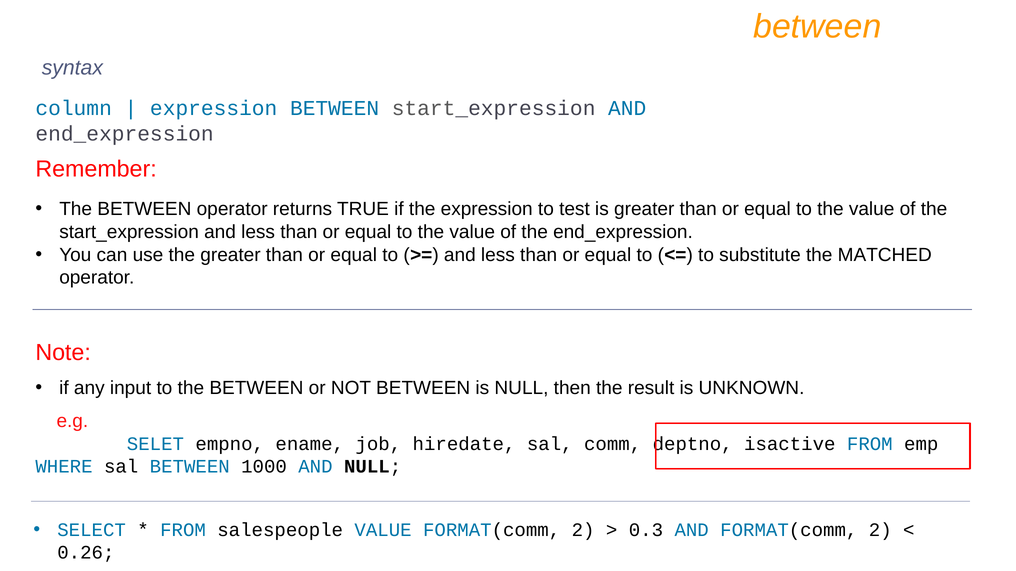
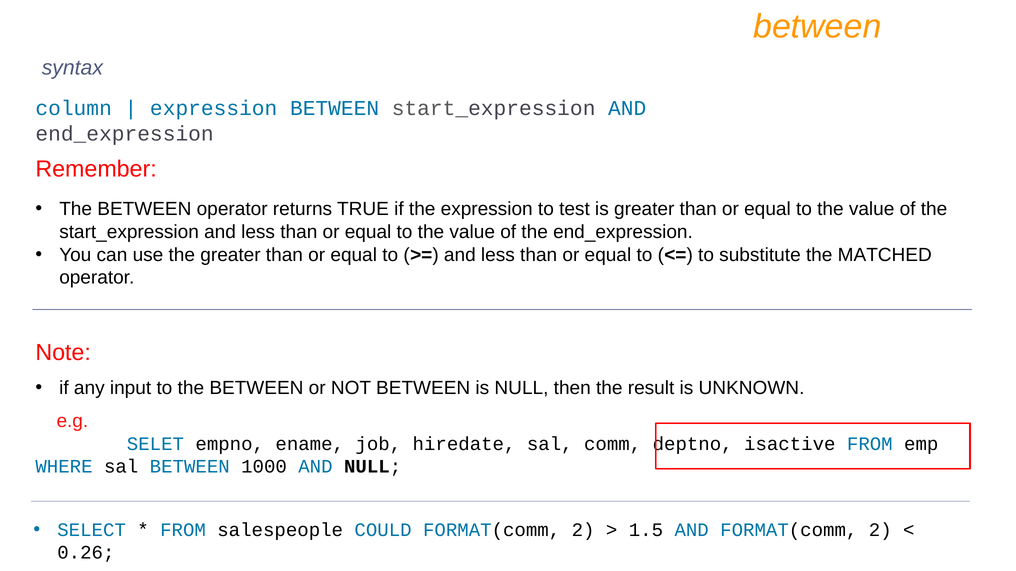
salespeople VALUE: VALUE -> COULD (383, 530)
0.3: 0.3 -> 1.5 (646, 530)
